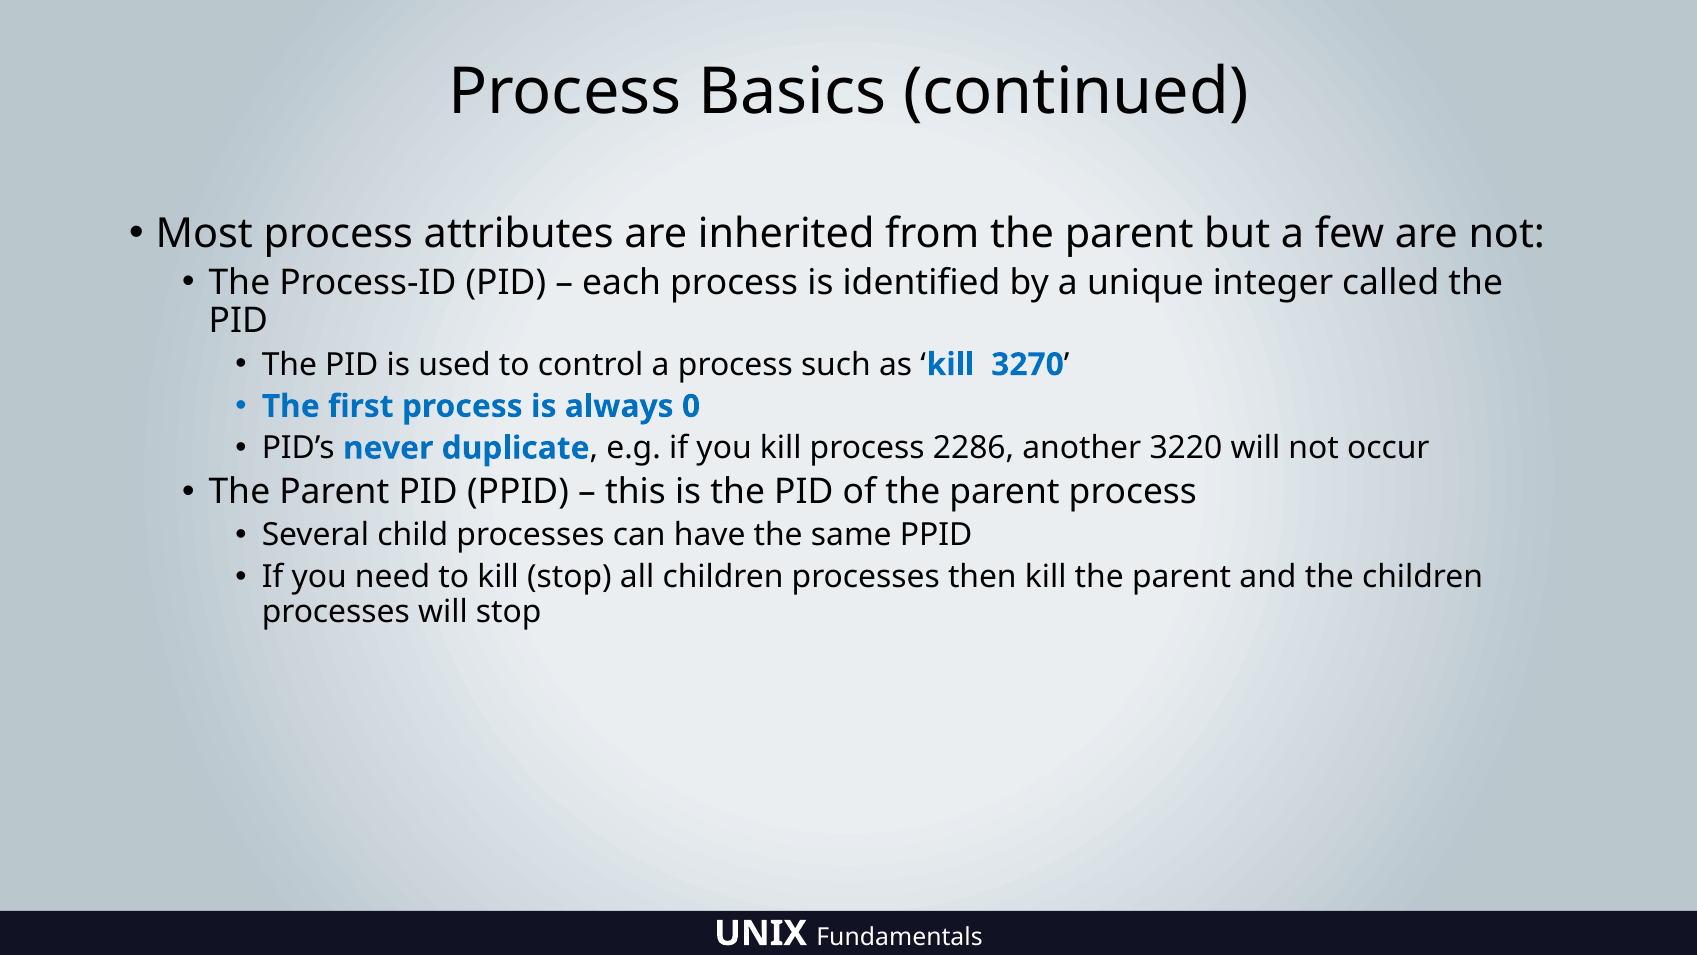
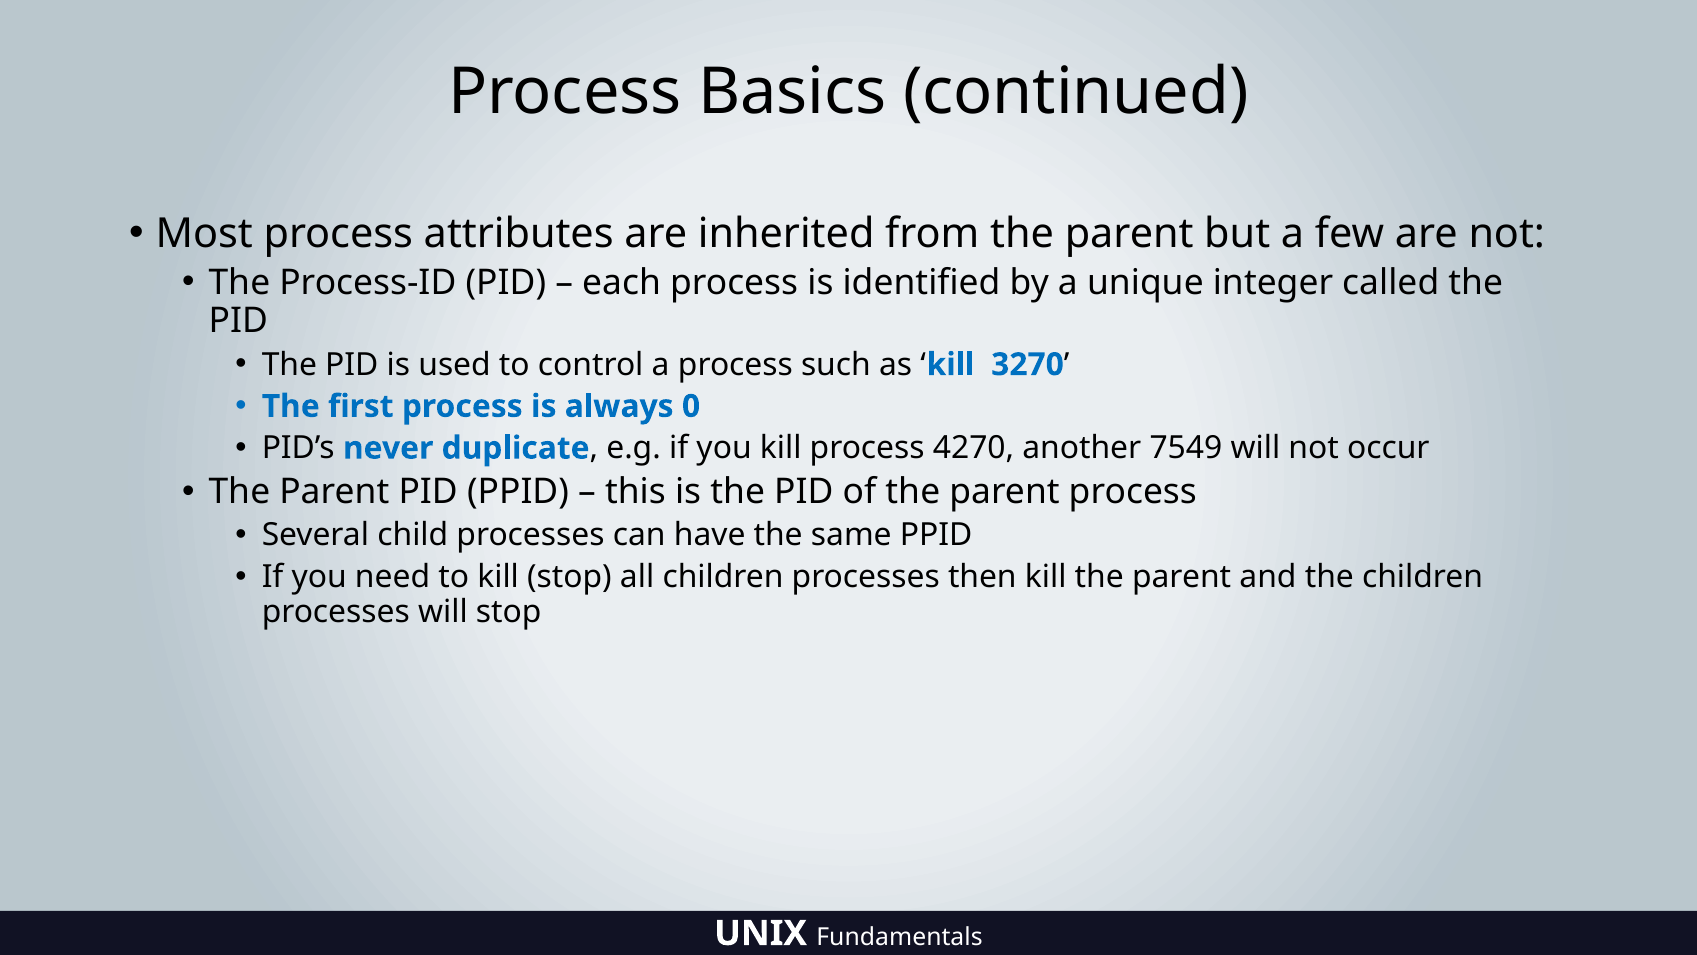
2286: 2286 -> 4270 (974, 448)
3220: 3220 -> 7549 (1186, 448)
